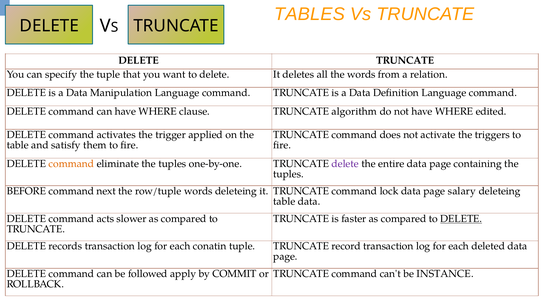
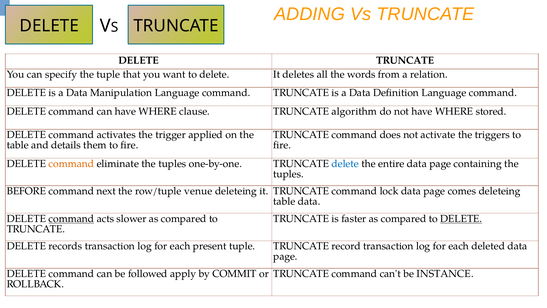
TABLES: TABLES -> ADDING (310, 14)
edited: edited -> stored (491, 111)
satisfy: satisfy -> details (66, 145)
delete colour: purple -> blue (345, 164)
row/tuple words: words -> venue (198, 191)
salary: salary -> comes (462, 191)
command underline: none -> present (71, 219)
conatin: conatin -> present (210, 246)
